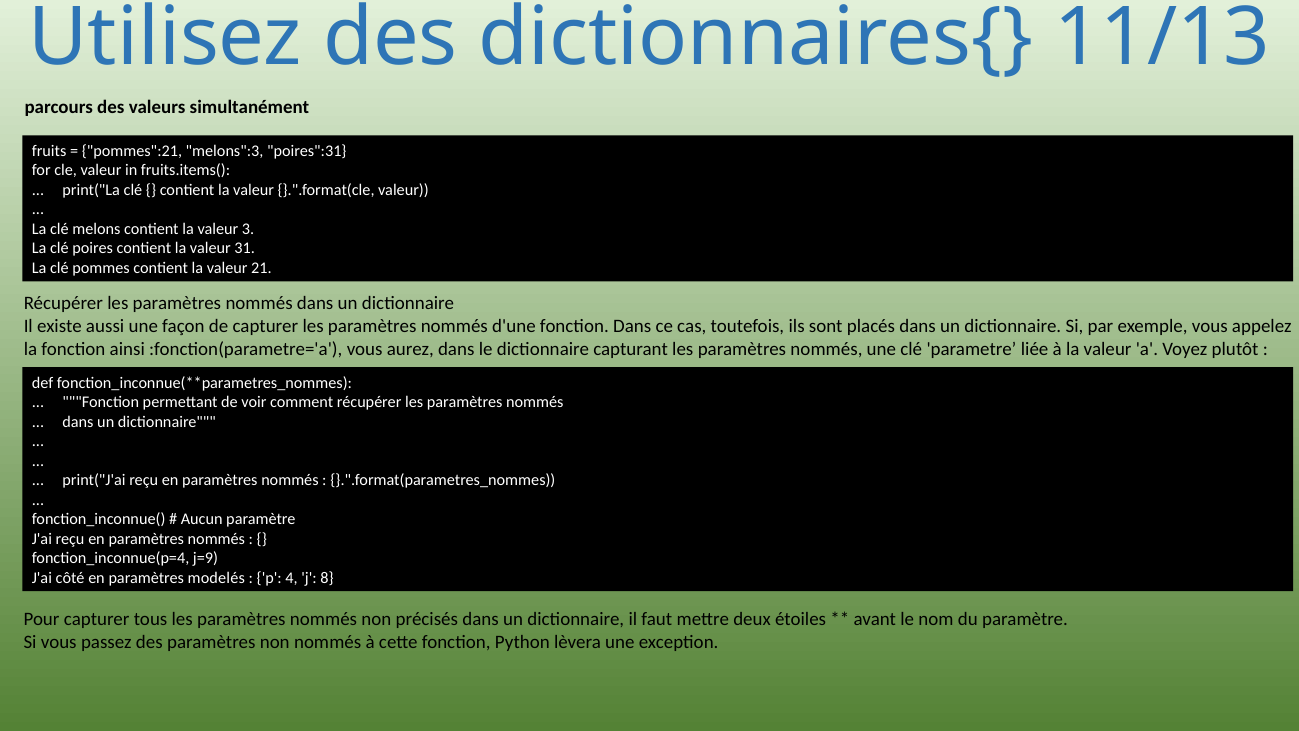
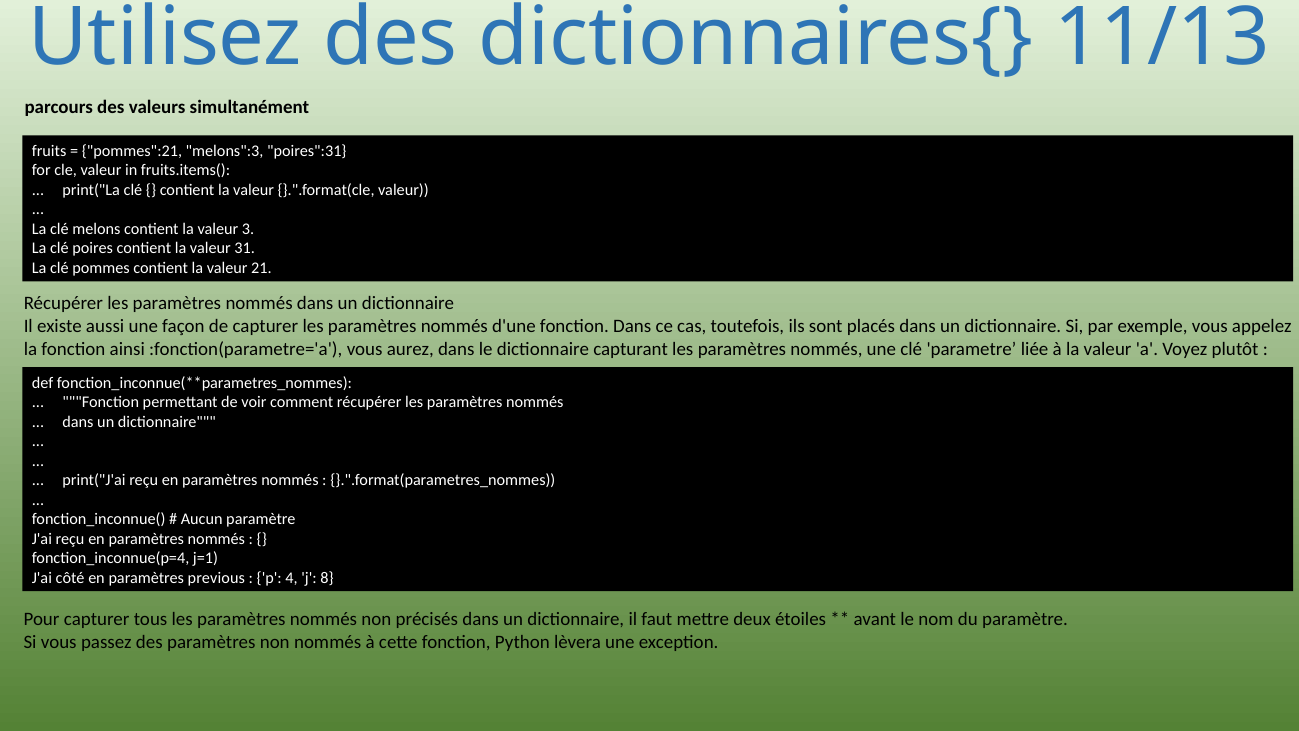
j=9: j=9 -> j=1 (206, 558)
modelés: modelés -> previous (216, 578)
